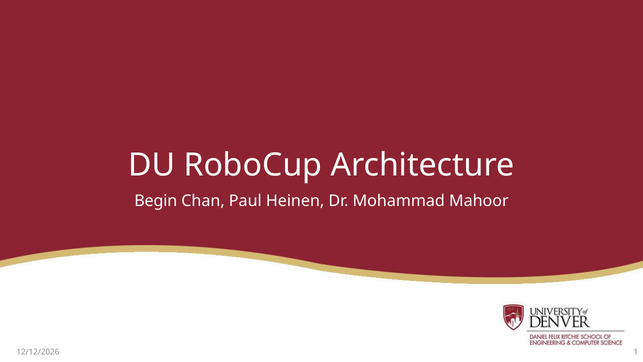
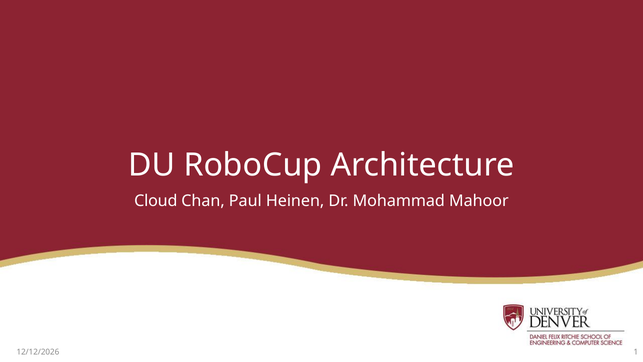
Begin: Begin -> Cloud (156, 201)
